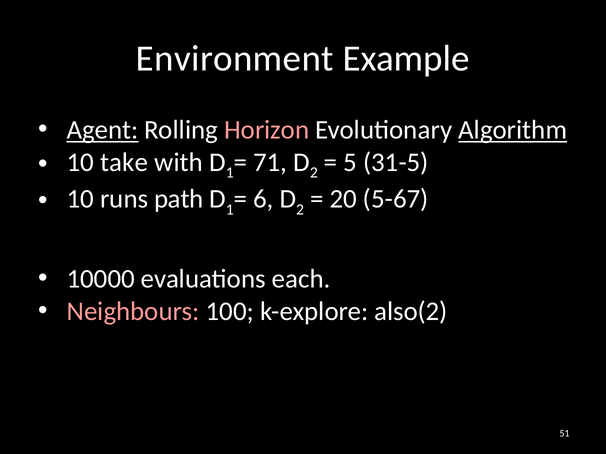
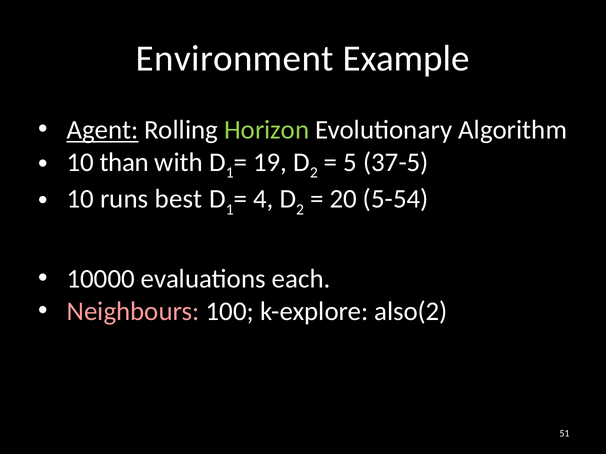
Horizon colour: pink -> light green (267, 130)
Algorithm underline: present -> none (513, 130)
take: take -> than (124, 162)
71: 71 -> 19 (270, 162)
31-5: 31-5 -> 37-5 (396, 162)
path: path -> best (179, 199)
6: 6 -> 4 (263, 199)
5-67: 5-67 -> 5-54 (396, 199)
